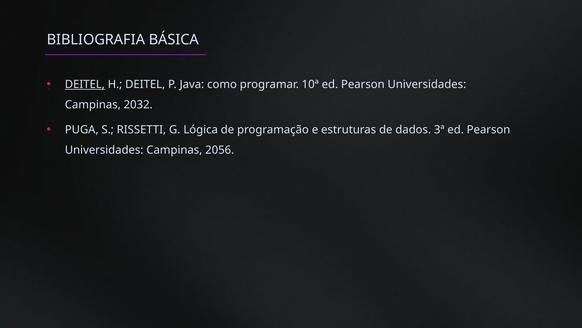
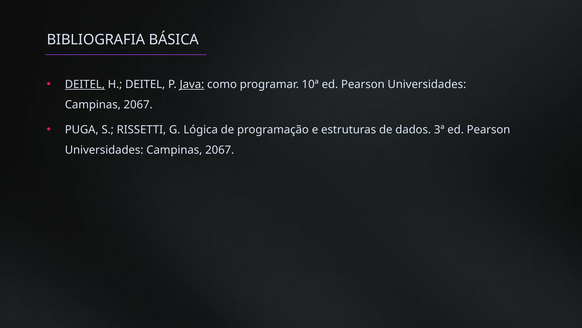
Java underline: none -> present (192, 84)
2032: 2032 -> 2067 (138, 105)
2056: 2056 -> 2067 (220, 150)
